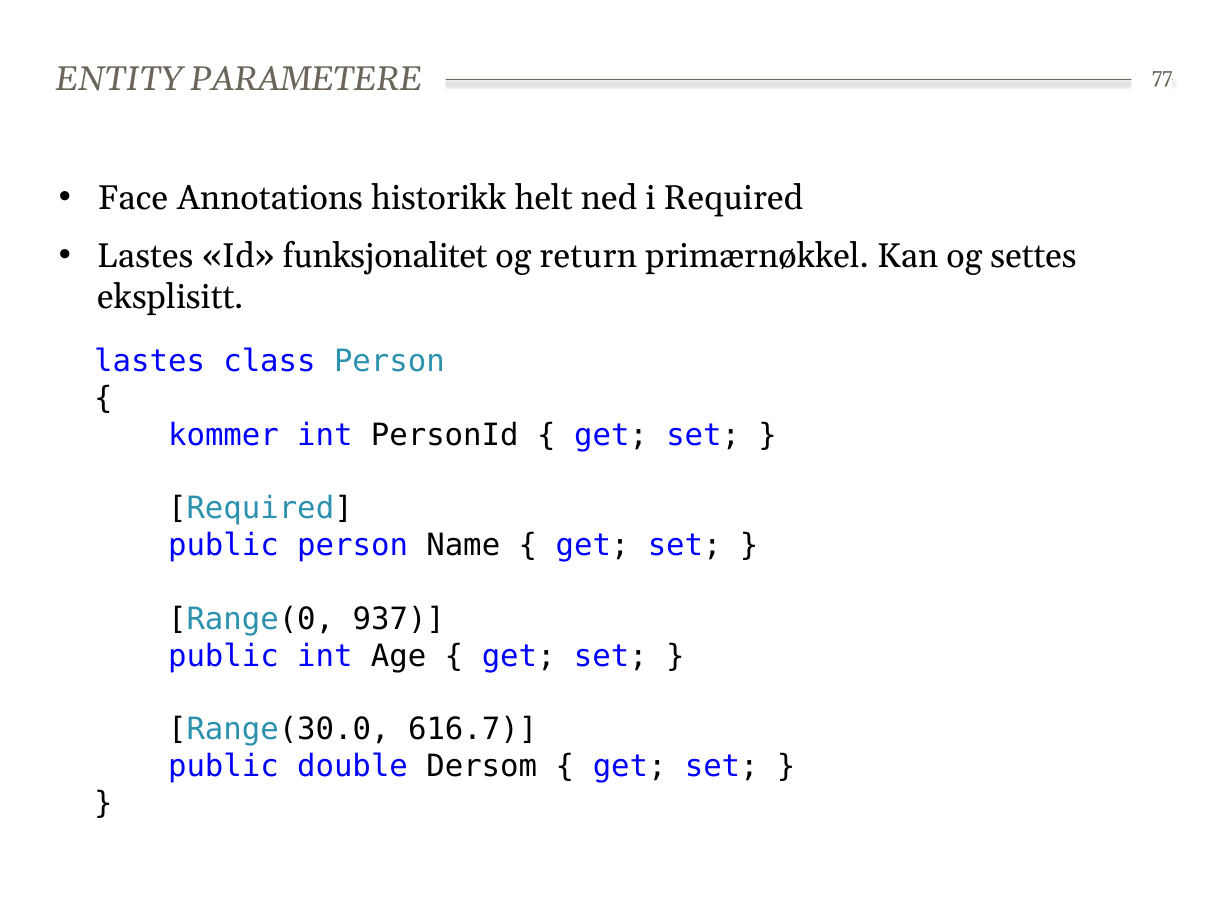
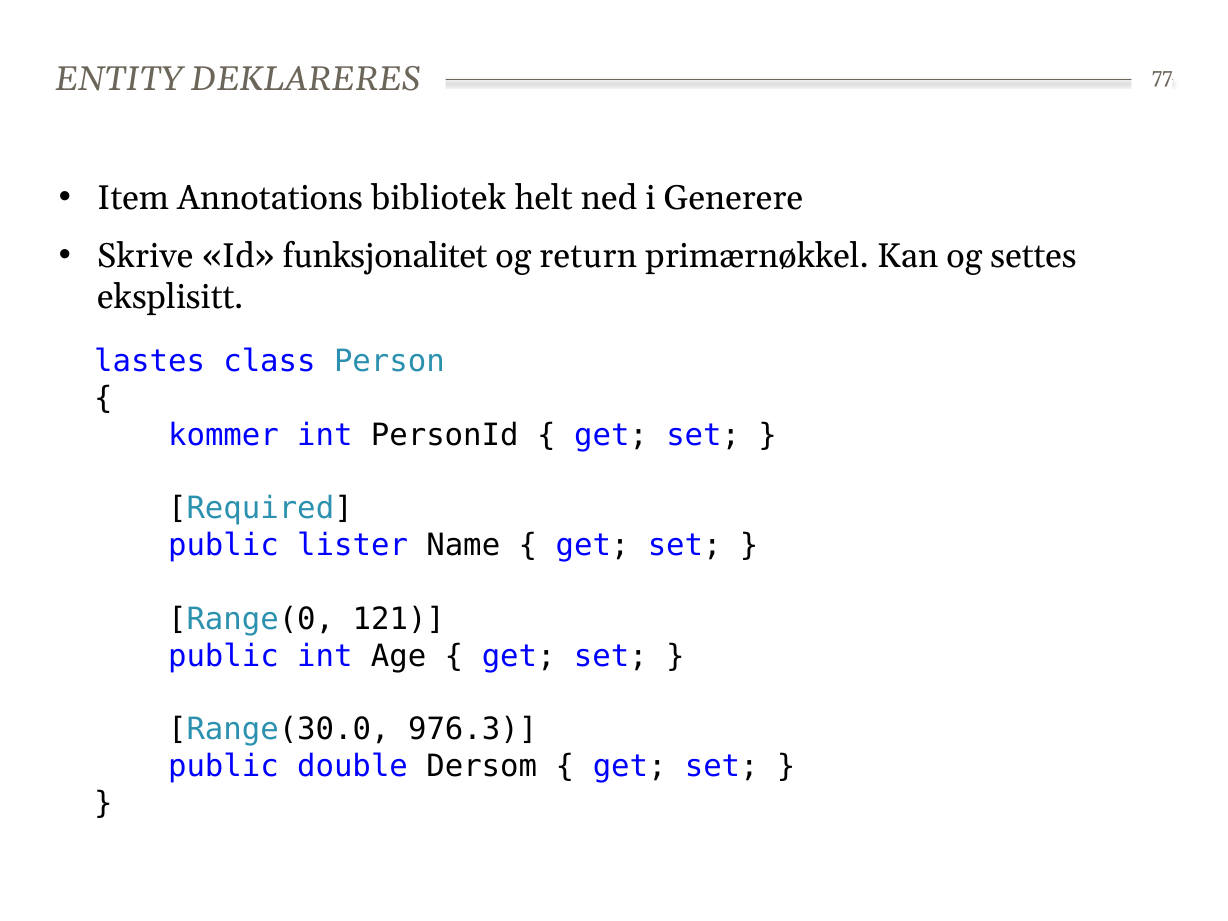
PARAMETERE: PARAMETERE -> DEKLARERES (306, 79)
Face: Face -> Item (133, 199)
historikk: historikk -> bibliotek (439, 199)
i Required: Required -> Generere (733, 199)
Lastes: Lastes -> Skrive (145, 257)
public person: person -> lister (353, 546)
937: 937 -> 121 (399, 619)
616.7: 616.7 -> 976.3 (473, 730)
